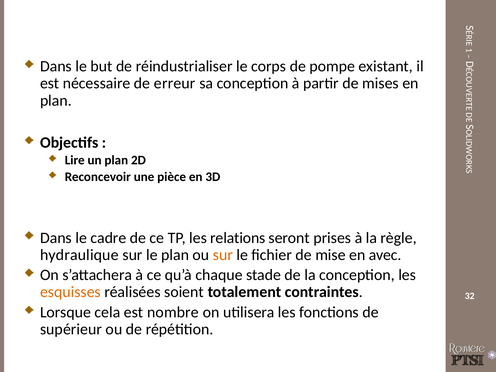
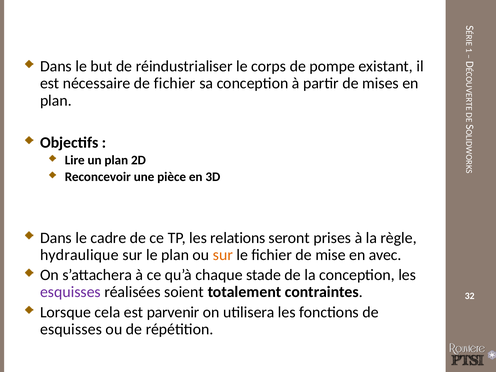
de erreur: erreur -> fichier (175, 83)
esquisses colour: orange -> purple (70, 292)
nombre: nombre -> parvenir (173, 312)
supérieur: supérieur -> esquisses (71, 329)
